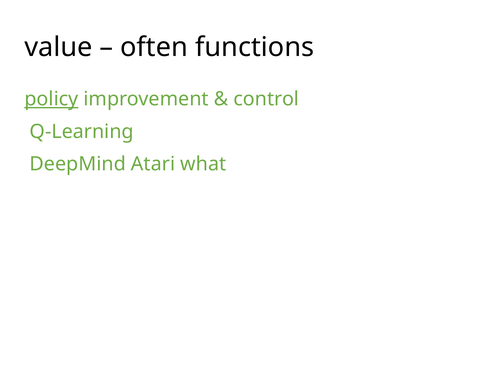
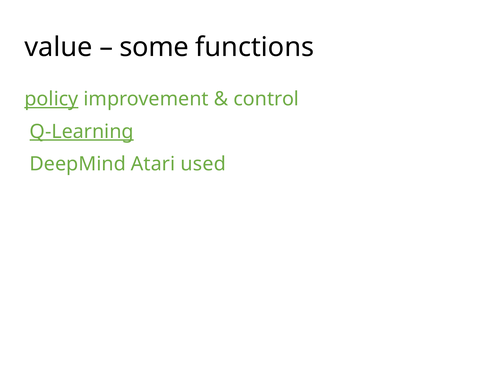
often: often -> some (154, 47)
Q-Learning underline: none -> present (82, 132)
what: what -> used (203, 164)
